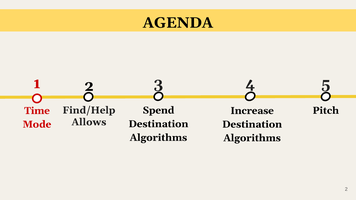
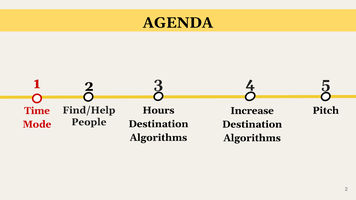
Spend: Spend -> Hours (158, 110)
Allows: Allows -> People (89, 122)
